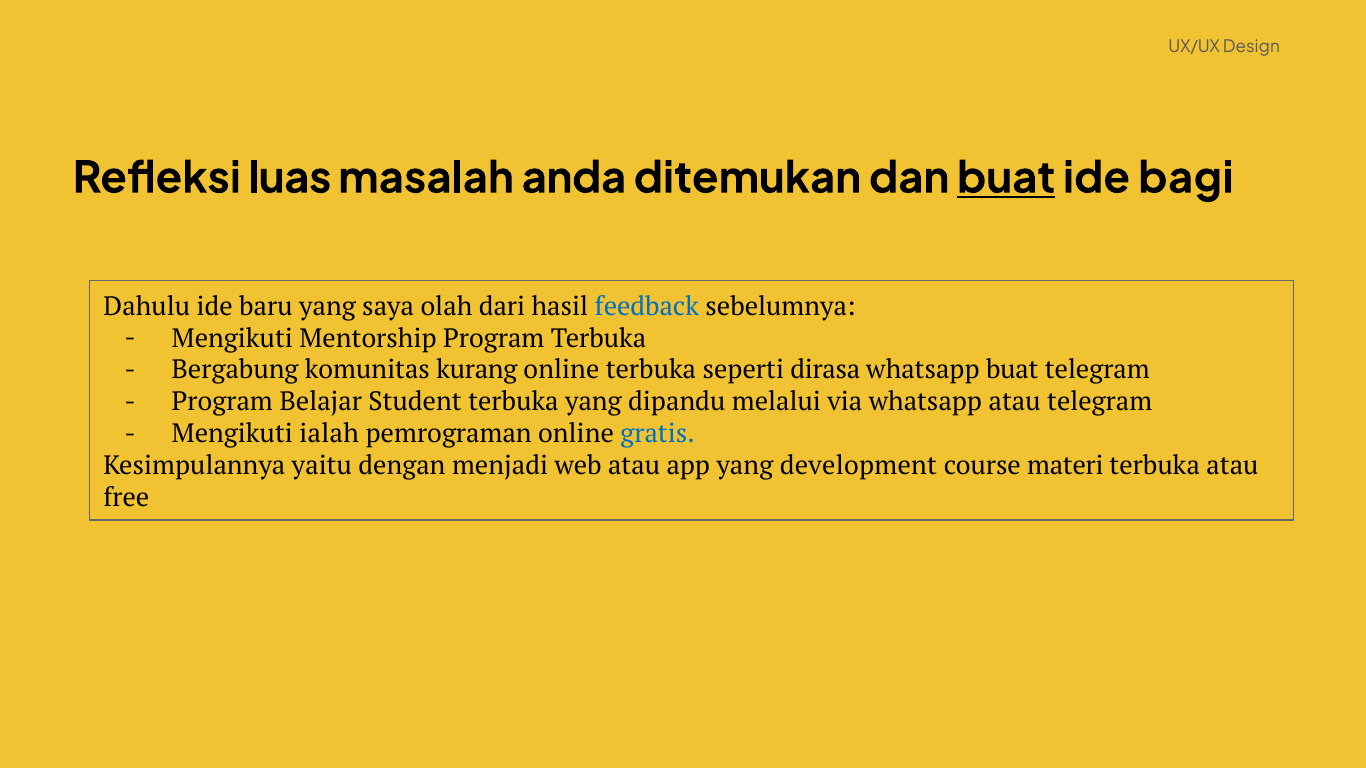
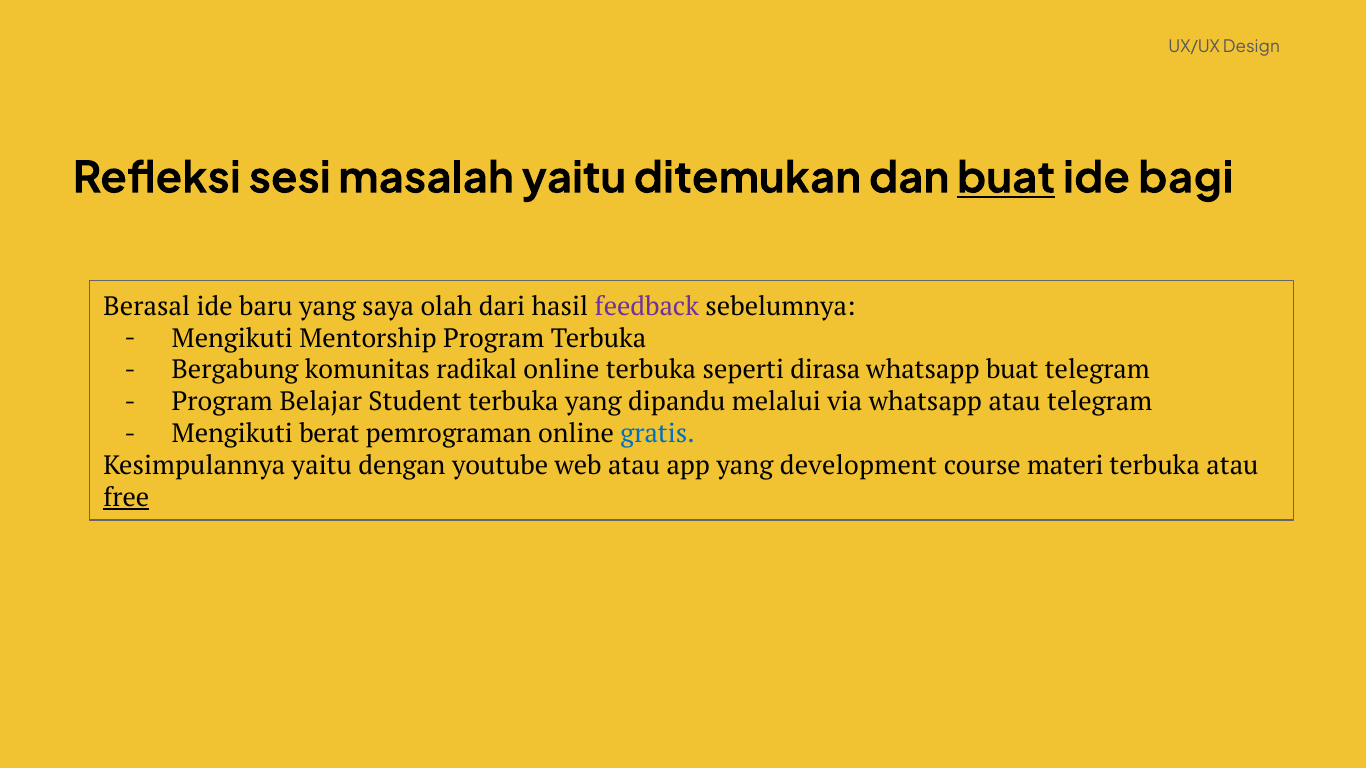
luas: luas -> sesi (290, 178)
masalah anda: anda -> yaitu (574, 178)
Dahulu: Dahulu -> Berasal (147, 307)
feedback colour: blue -> purple (647, 307)
kurang: kurang -> radikal (477, 370)
ialah: ialah -> berat (329, 434)
menjadi: menjadi -> youtube (500, 466)
free underline: none -> present (126, 498)
